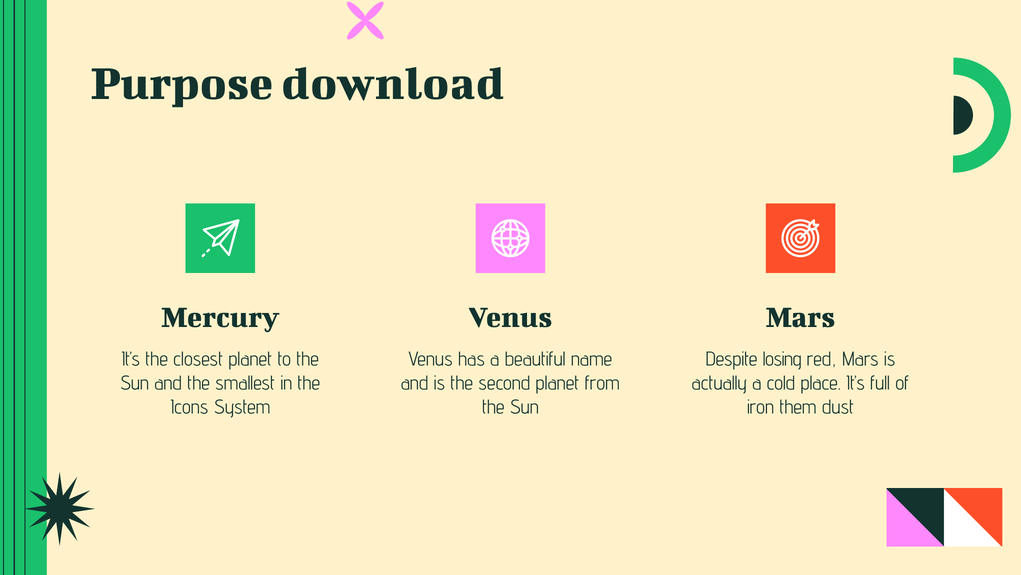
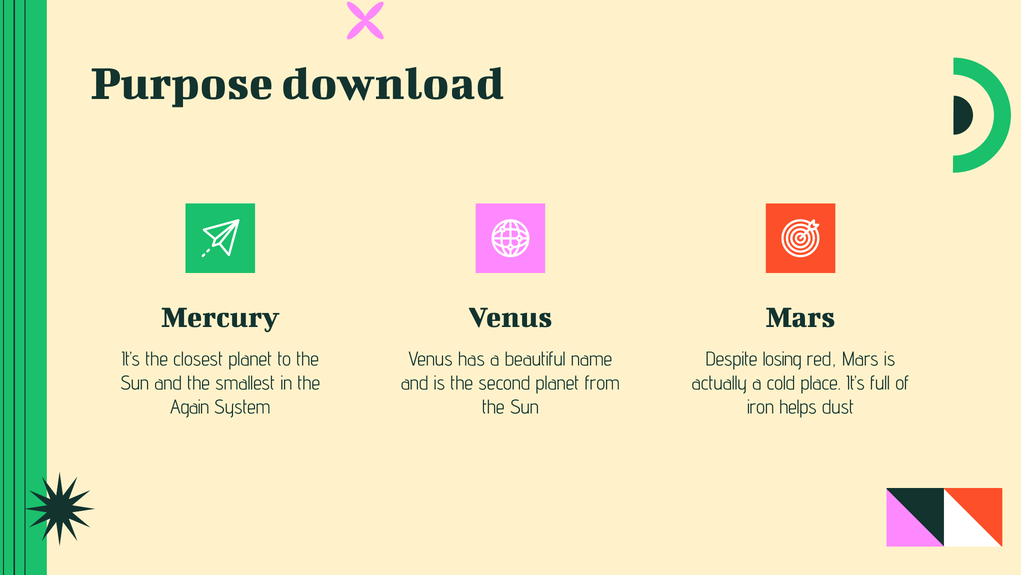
Icons: Icons -> Again (190, 407)
them: them -> helps (798, 407)
